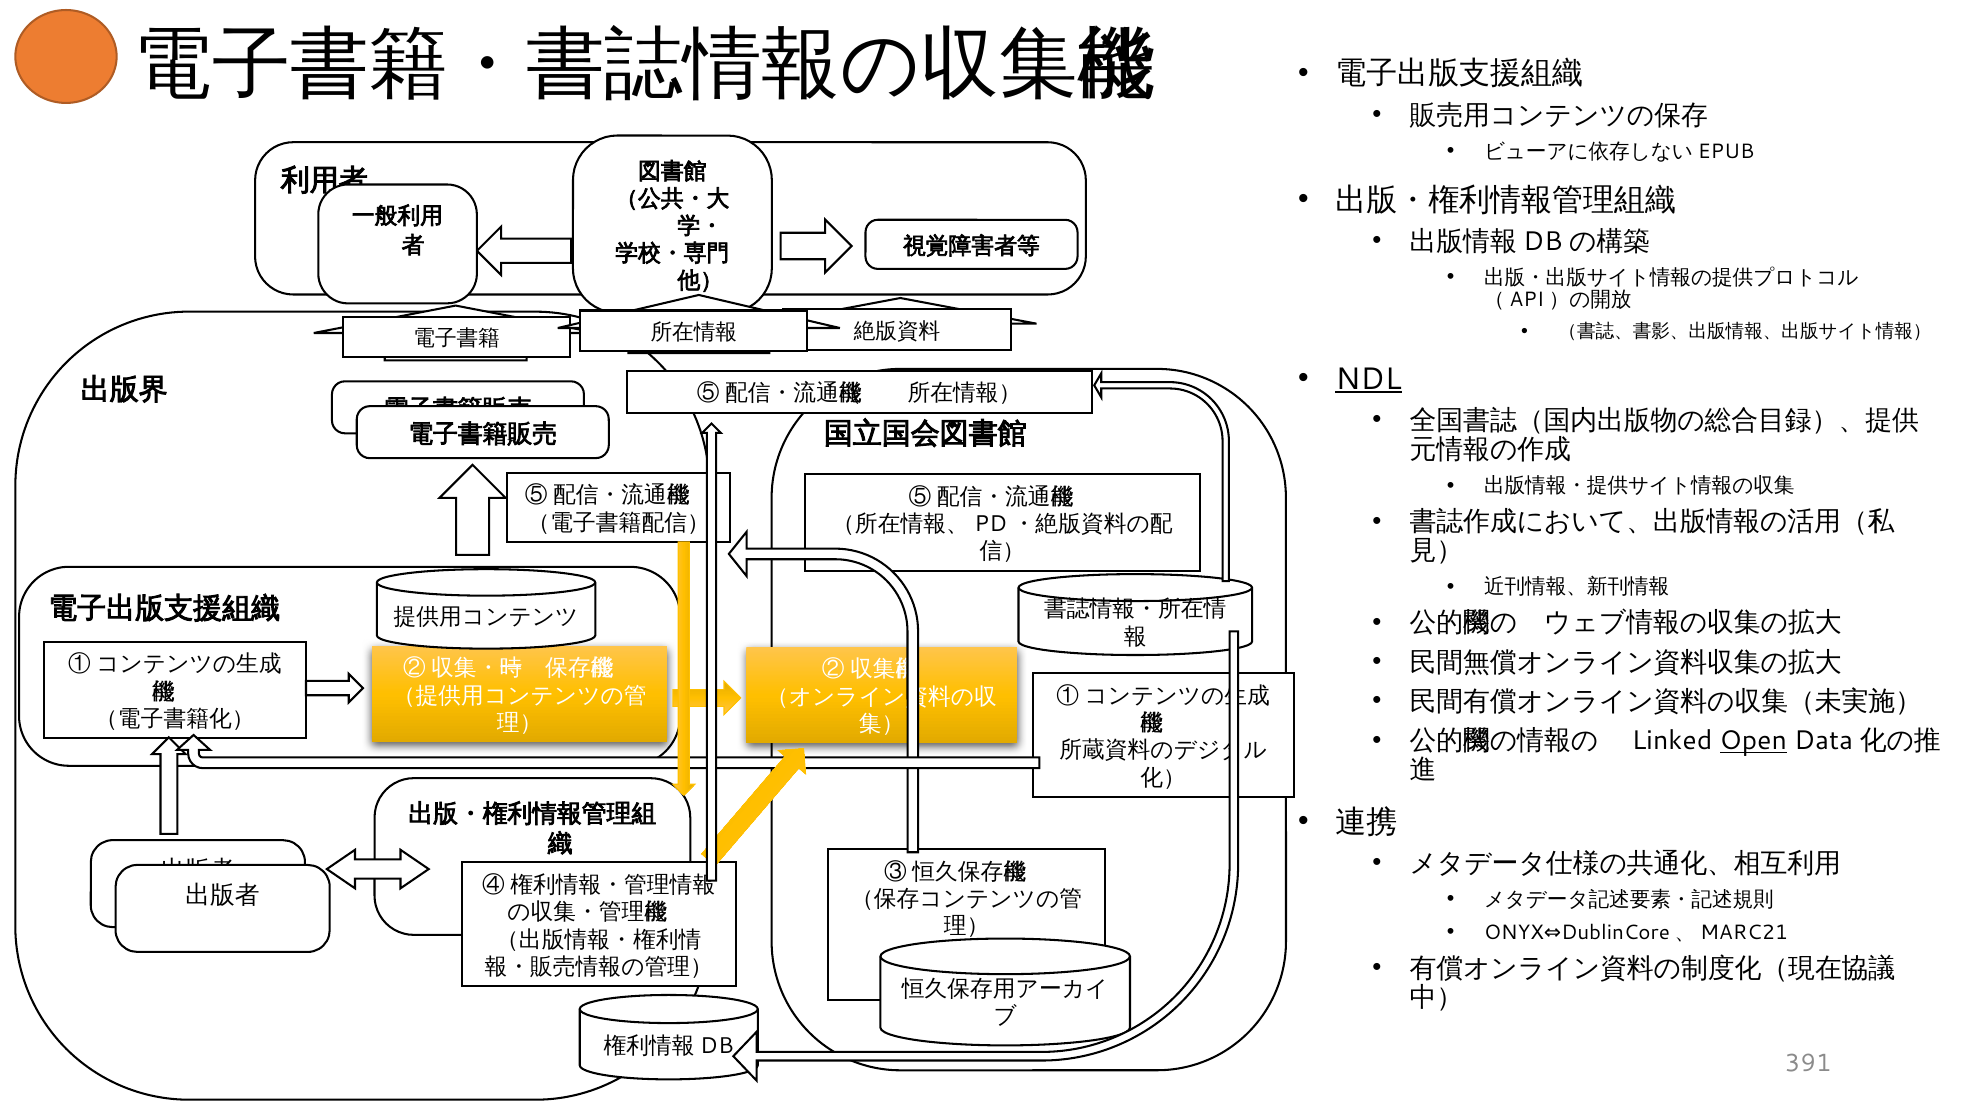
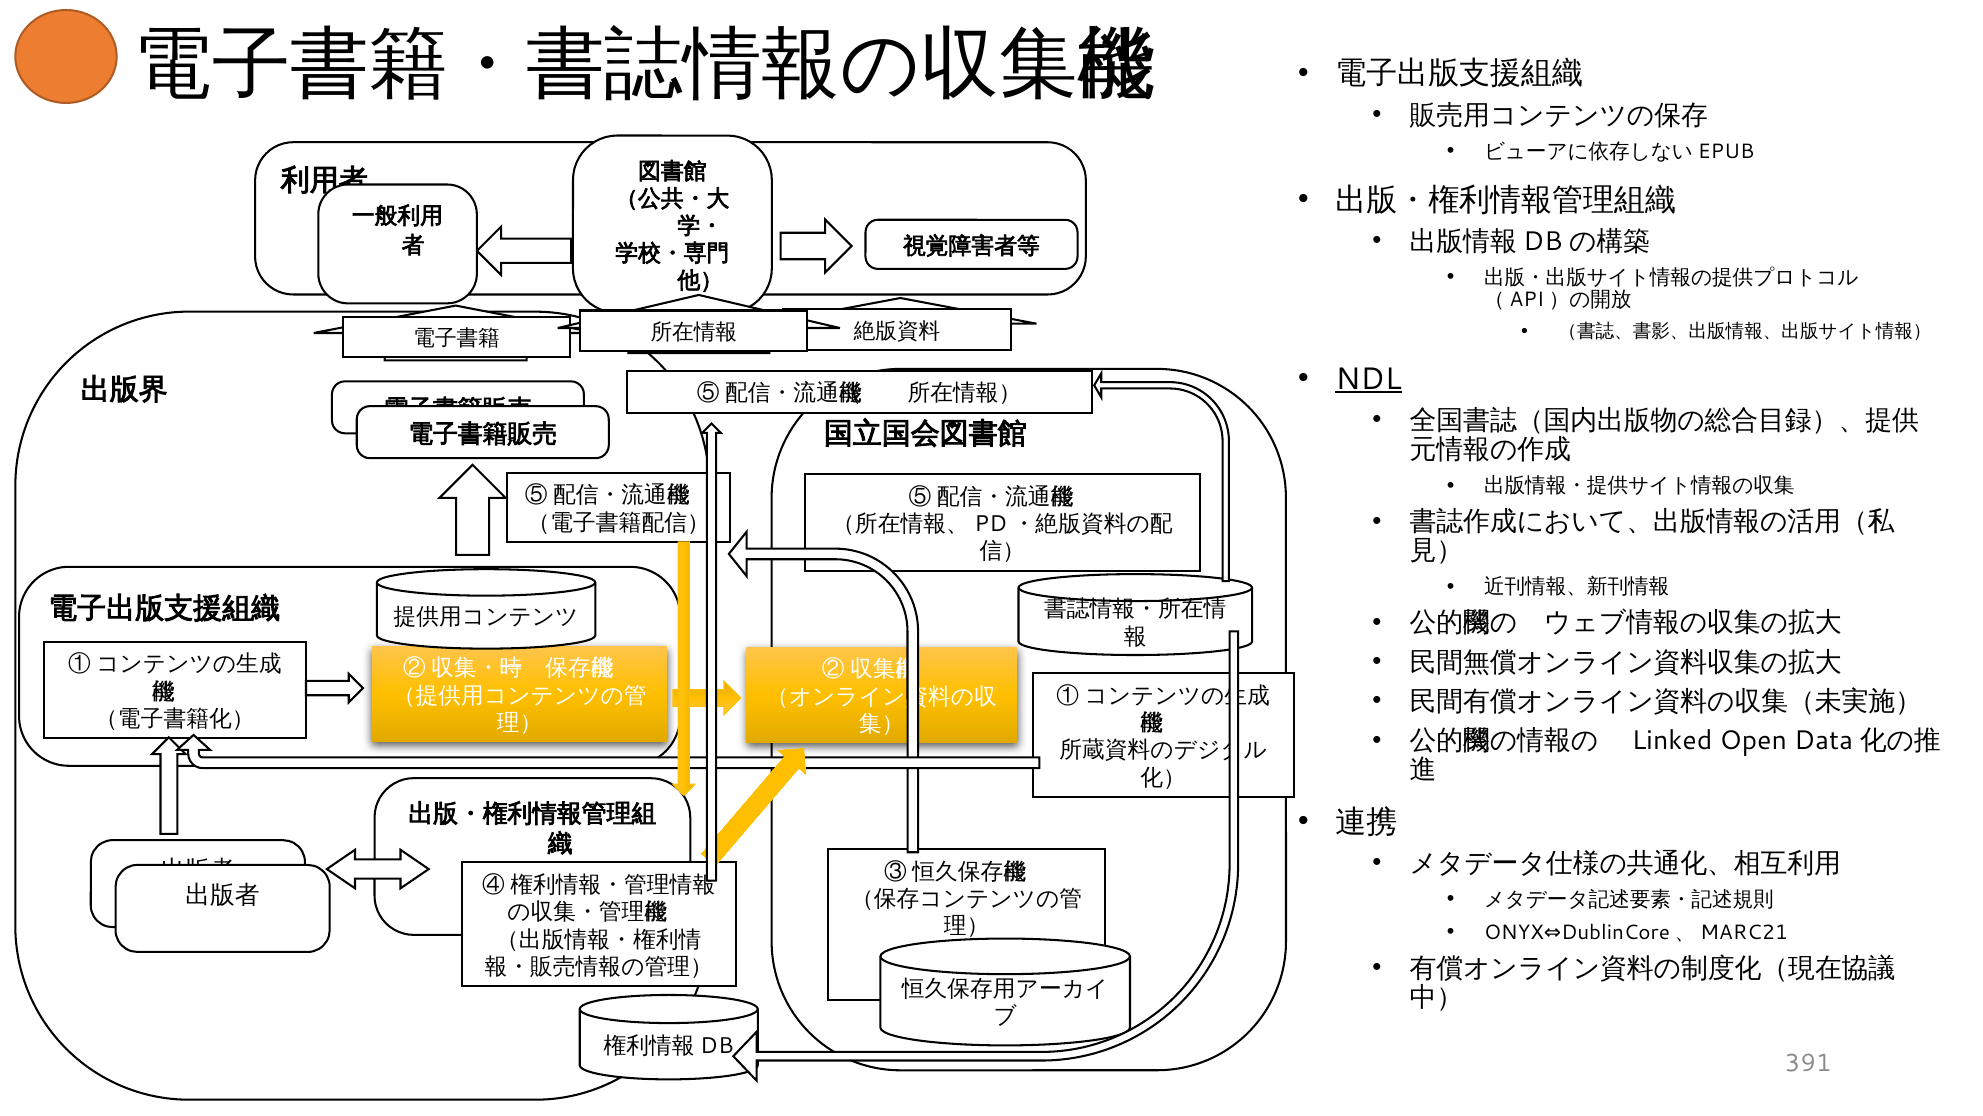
Open underline: present -> none (1753, 741)
